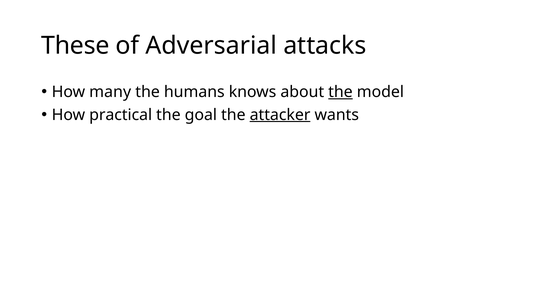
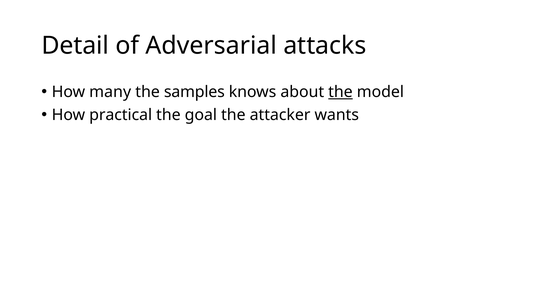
These: These -> Detail (75, 46)
humans: humans -> samples (194, 92)
attacker underline: present -> none (280, 115)
